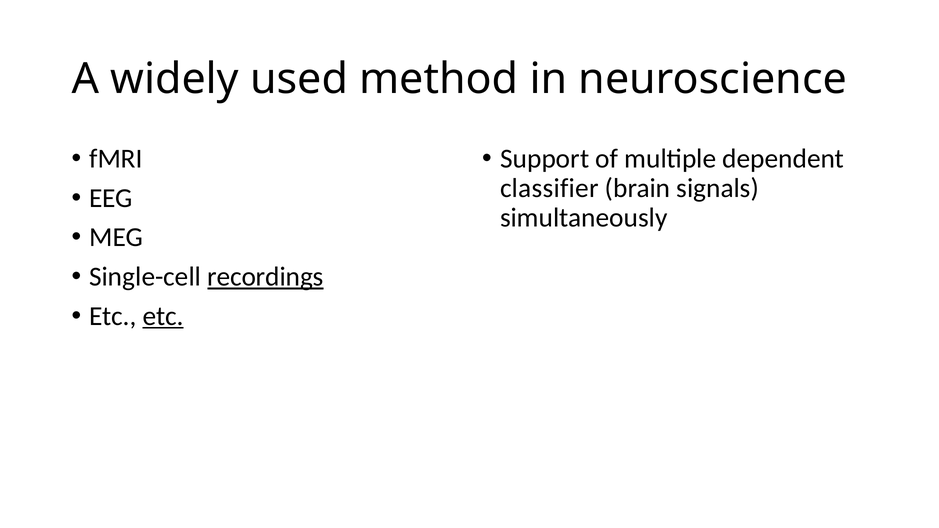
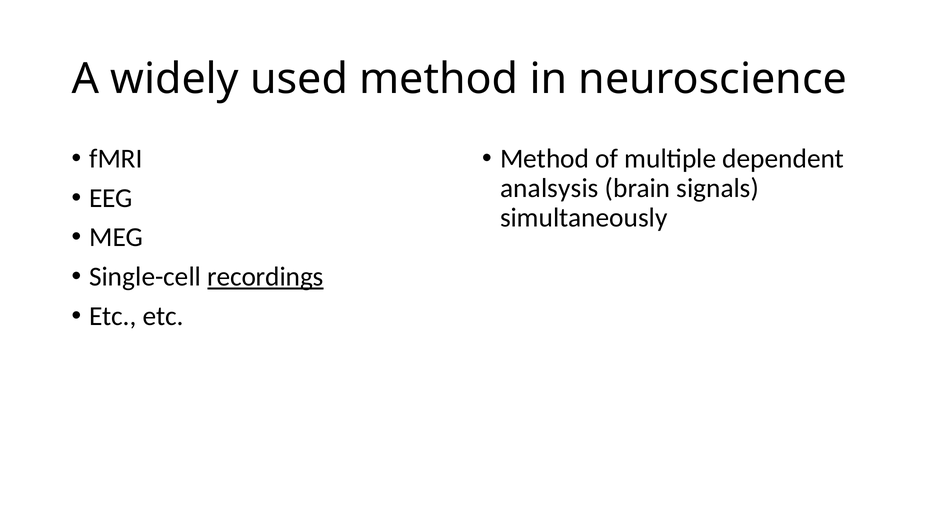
Support: Support -> Method (545, 159)
classifier: classifier -> analsysis (549, 188)
etc underline: present -> none (163, 316)
